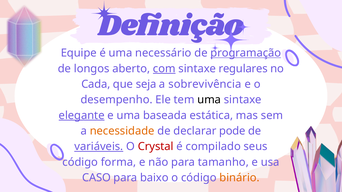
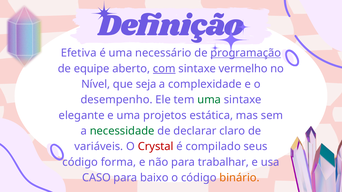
Equipe: Equipe -> Efetiva (79, 53)
longos: longos -> equipe (92, 69)
regulares: regulares -> vermelho (243, 69)
Cada: Cada -> Nível (96, 84)
sobrevivência: sobrevivência -> complexidade (205, 84)
uma colour: black -> green (209, 100)
elegante underline: present -> none (82, 116)
baseada: baseada -> projetos (165, 116)
necessidade colour: orange -> green (122, 131)
pode: pode -> claro (232, 131)
variáveis underline: present -> none (99, 147)
tamanho: tamanho -> trabalhar (223, 162)
